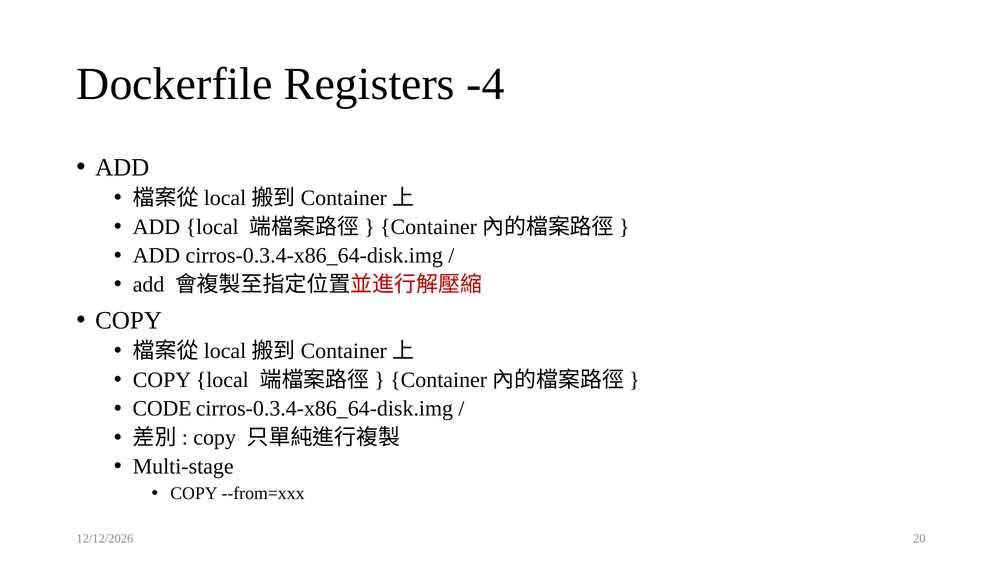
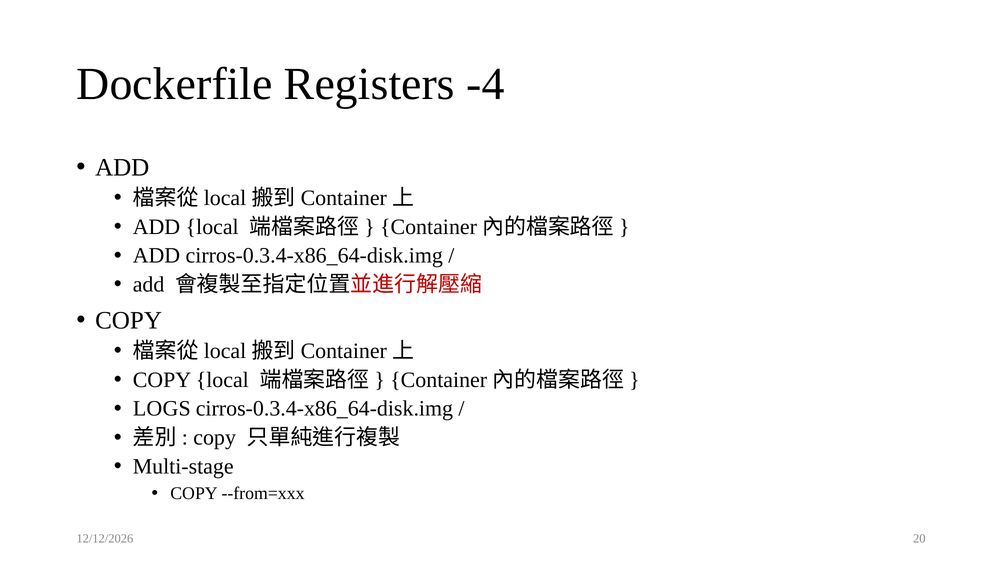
CODE: CODE -> LOGS (162, 408)
